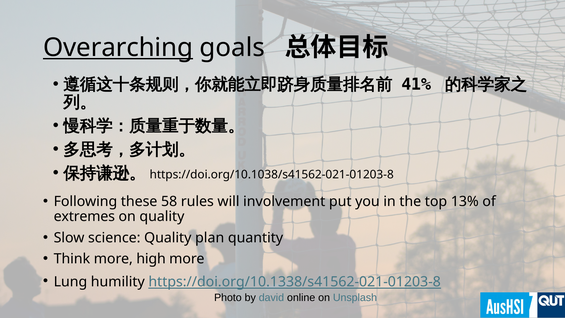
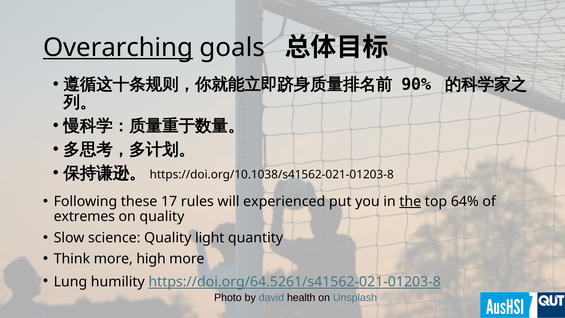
41%: 41% -> 90% (416, 84)
58: 58 -> 17 (169, 201)
involvement: involvement -> experienced (284, 201)
the underline: none -> present (410, 201)
13%: 13% -> 64% (465, 201)
plan: plan -> light (210, 238)
https://doi.org/10.1338/s41562-021-01203-8: https://doi.org/10.1338/s41562-021-01203-8 -> https://doi.org/64.5261/s41562-021-01203-8 (295, 282)
online: online -> health (301, 297)
